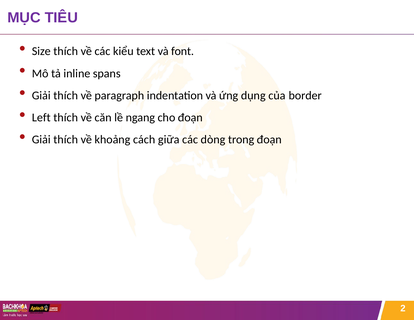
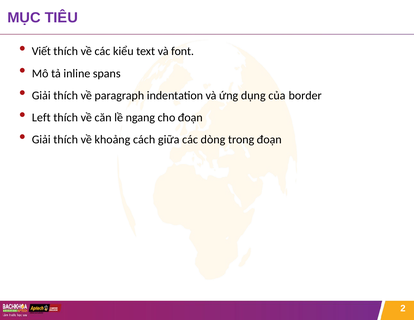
Size: Size -> Viết (41, 51)
